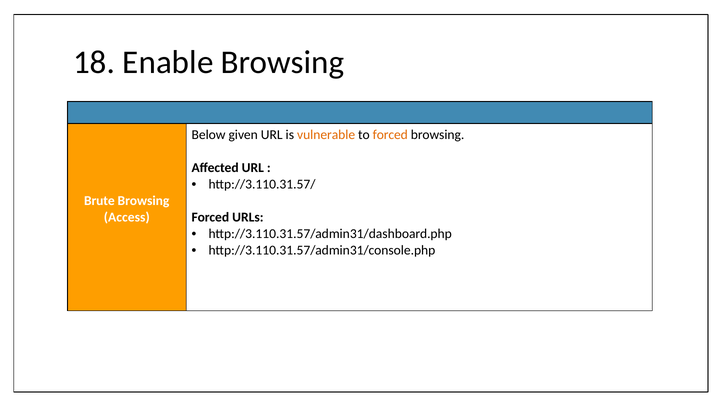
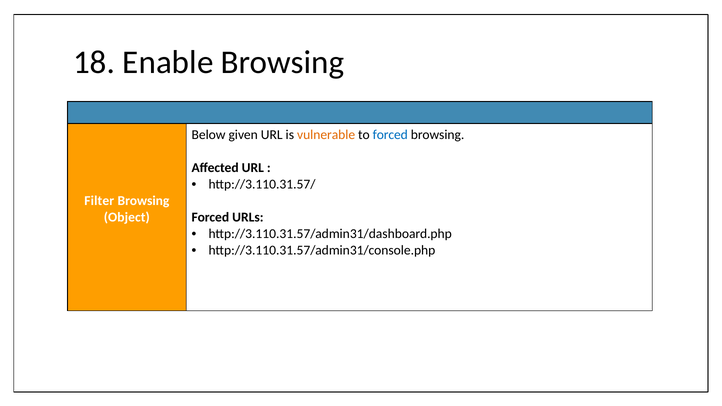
forced colour: orange -> blue (390, 135)
Brute: Brute -> Filter (99, 201)
Access: Access -> Object (127, 217)
